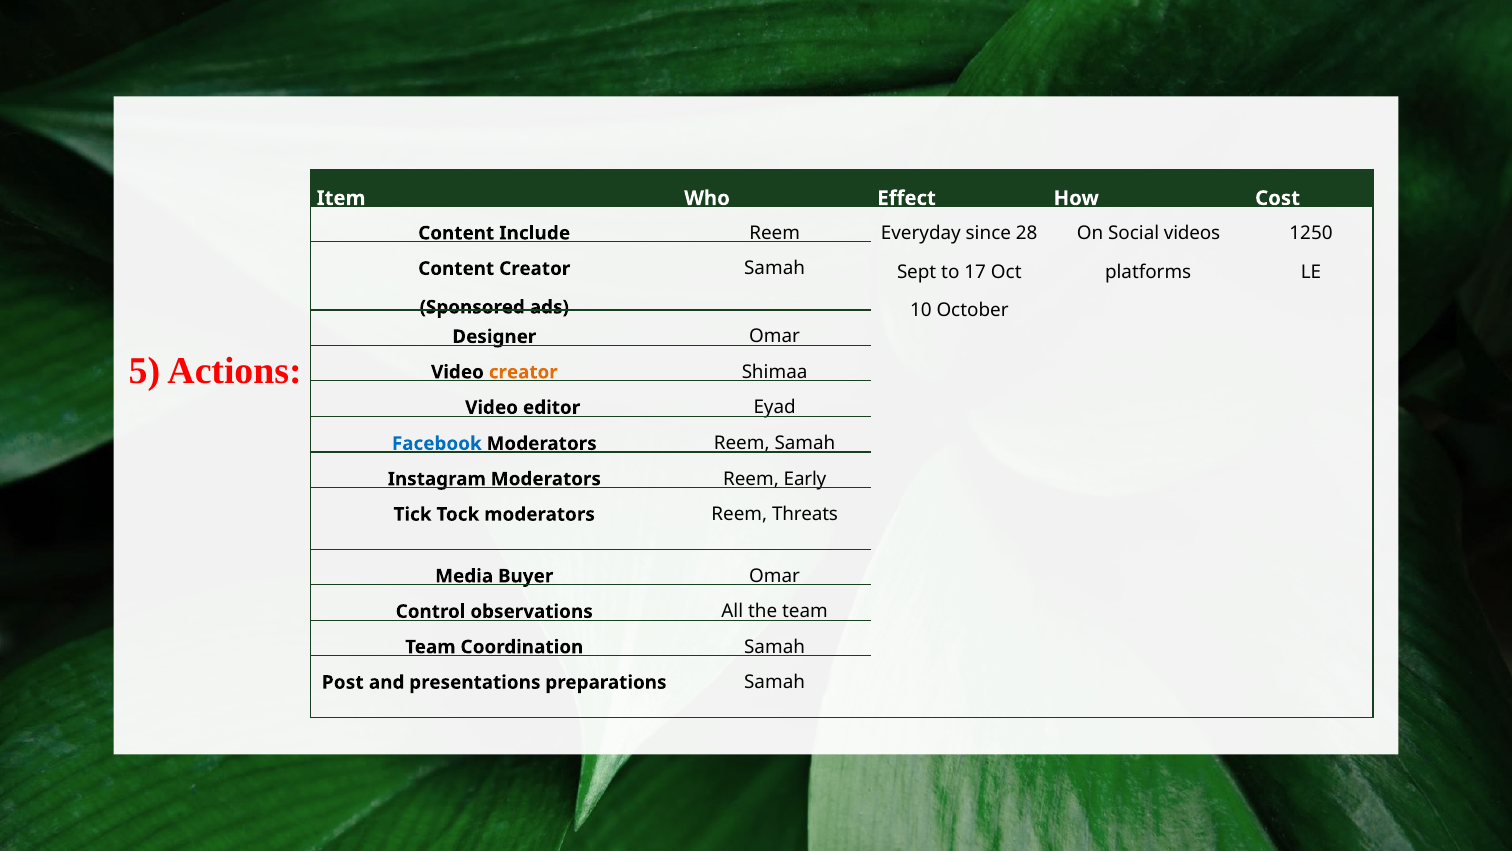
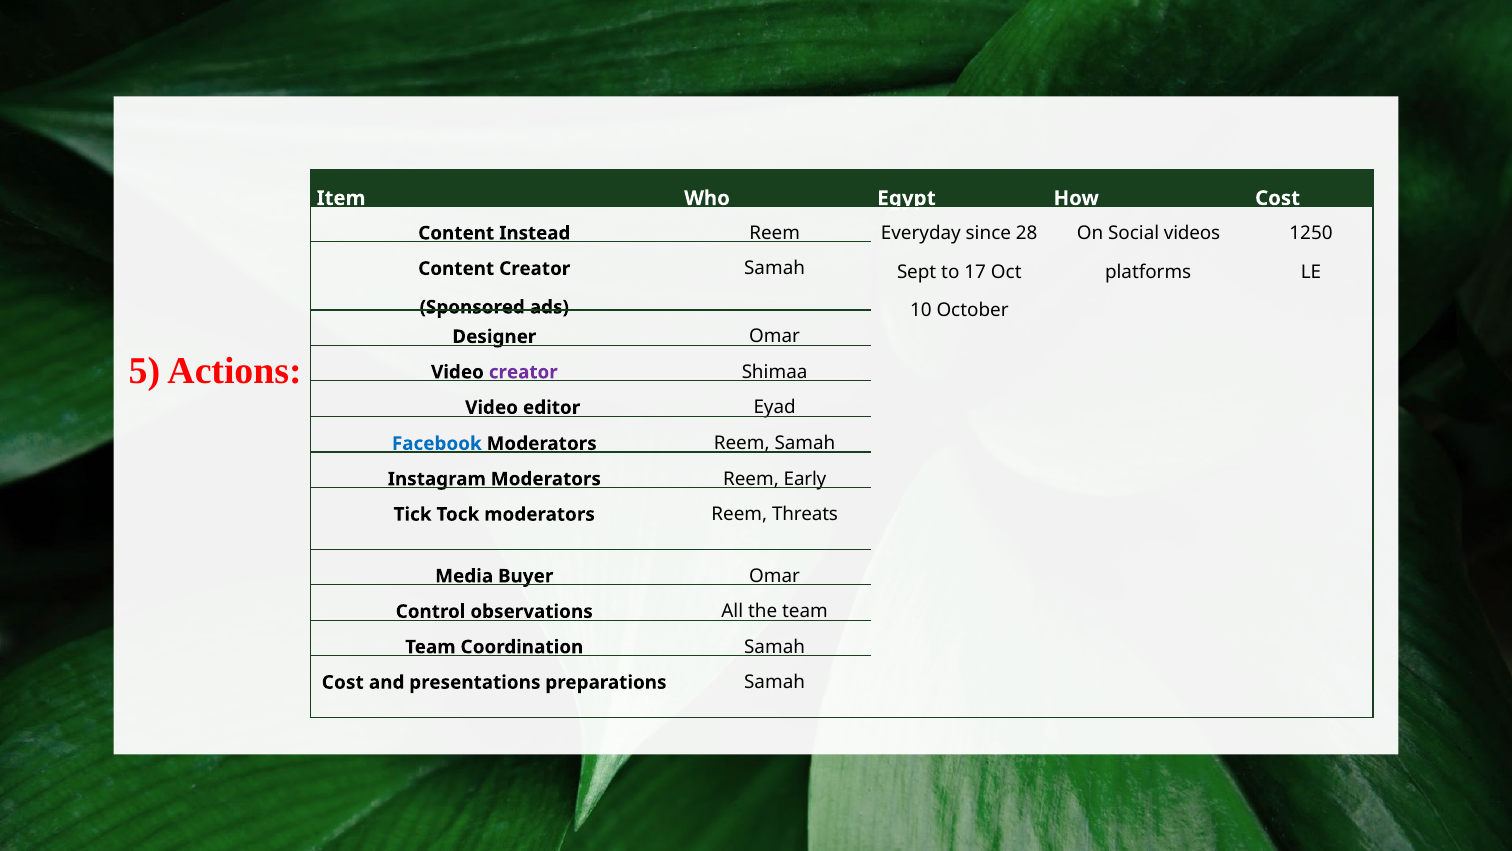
Effect: Effect -> Egypt (906, 198)
Include: Include -> Instead (535, 233)
creator colour: orange -> purple (523, 372)
Post: Post -> Cost (343, 682)
